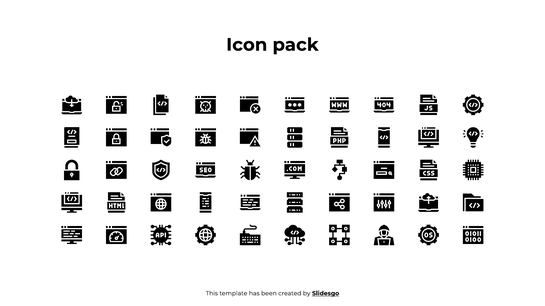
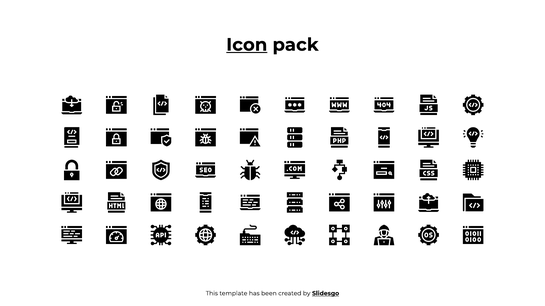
Icon underline: none -> present (247, 45)
